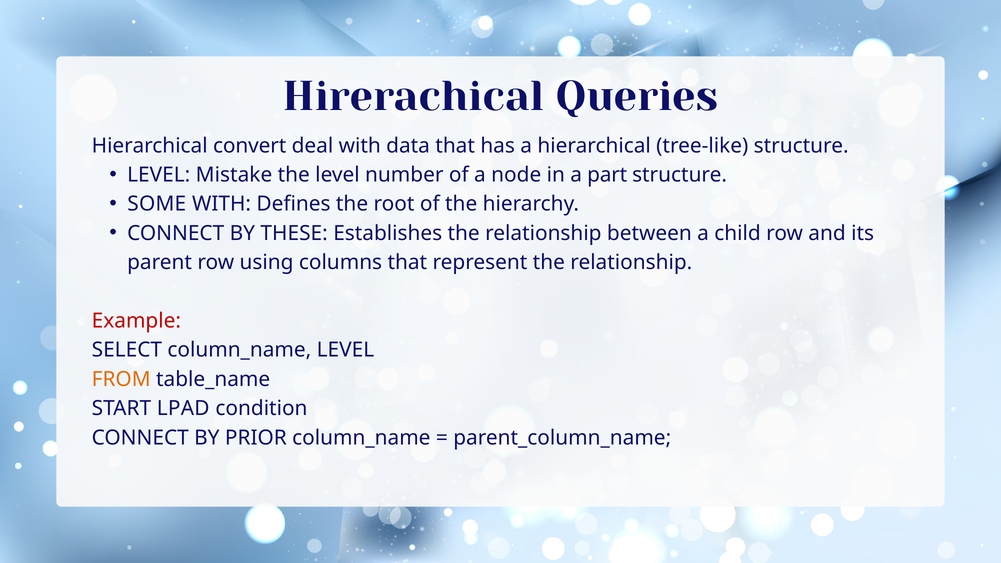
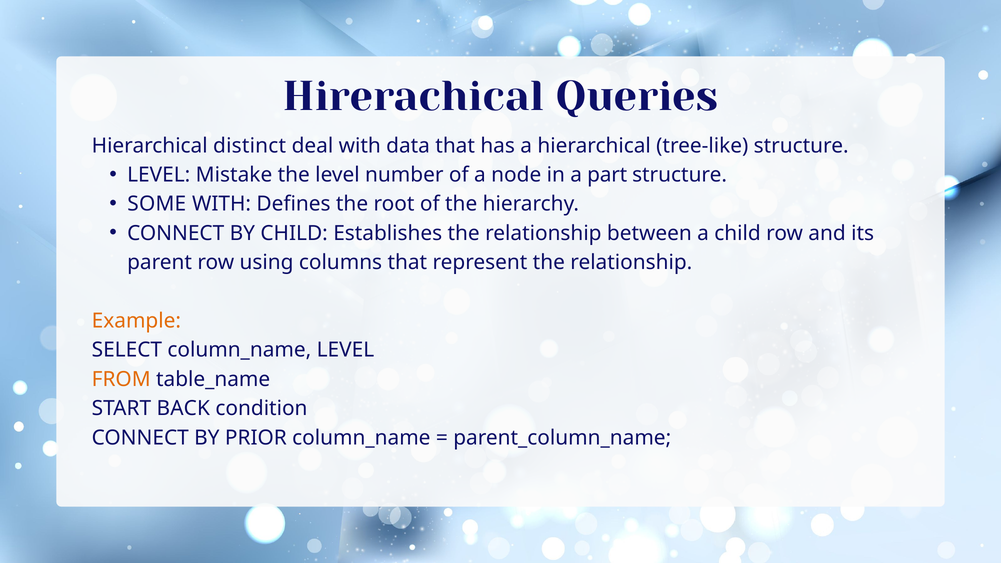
convert: convert -> distinct (250, 146)
BY THESE: THESE -> CHILD (294, 233)
Example colour: red -> orange (136, 321)
LPAD: LPAD -> BACK (183, 408)
